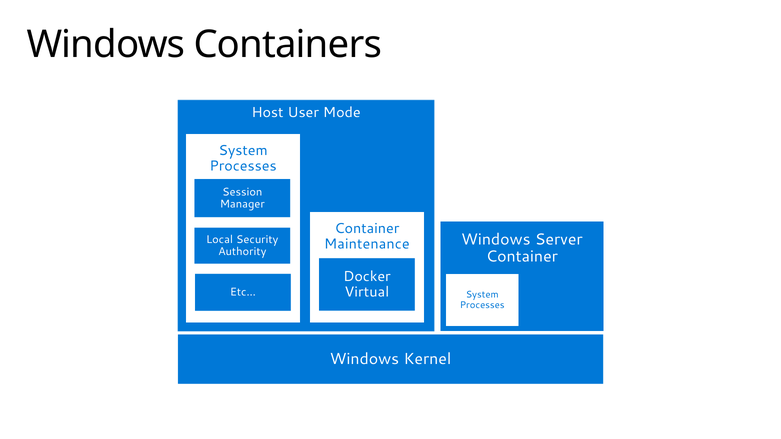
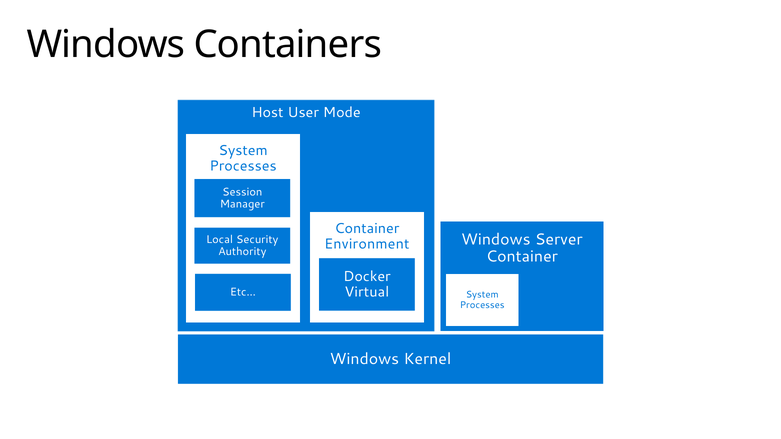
Maintenance: Maintenance -> Environment (367, 244)
